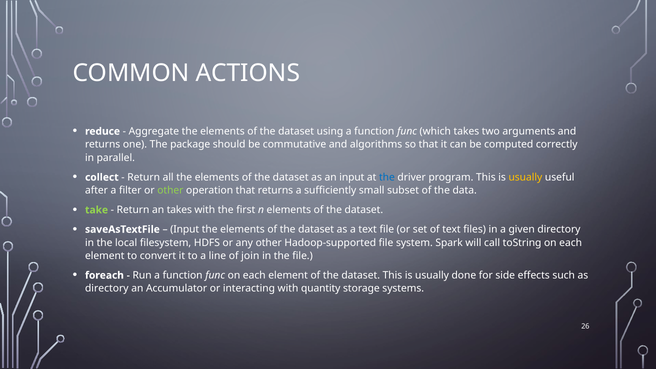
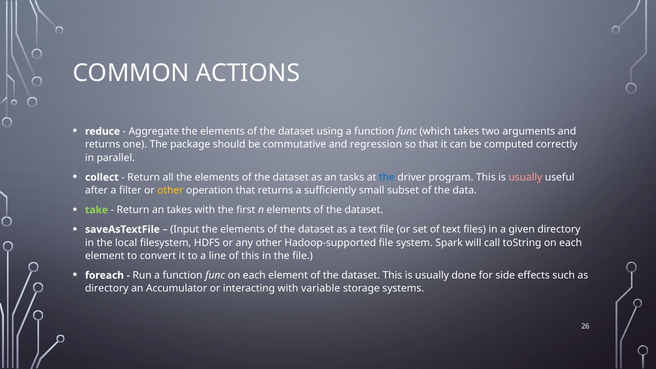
algorithms: algorithms -> regression (376, 145)
an input: input -> tasks (352, 177)
usually colour: yellow -> pink (525, 177)
other colour: light green -> yellow (170, 191)
of join: join -> this (250, 256)
quantity: quantity -> variable (321, 289)
